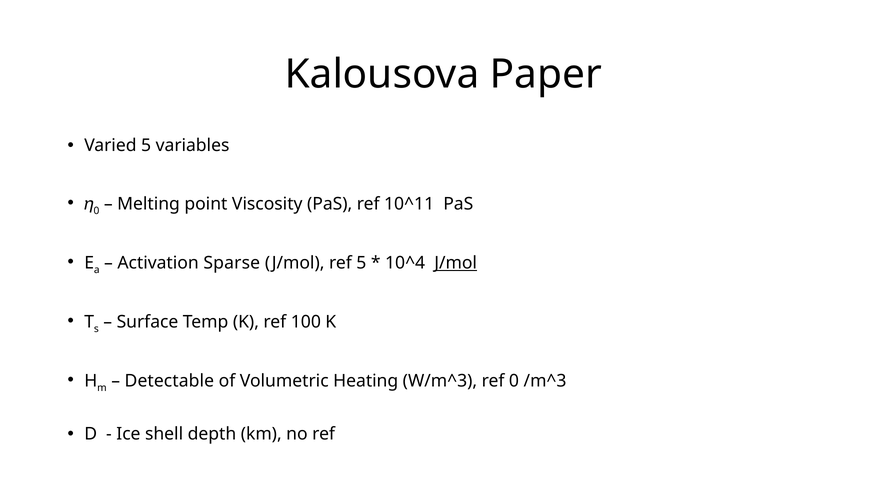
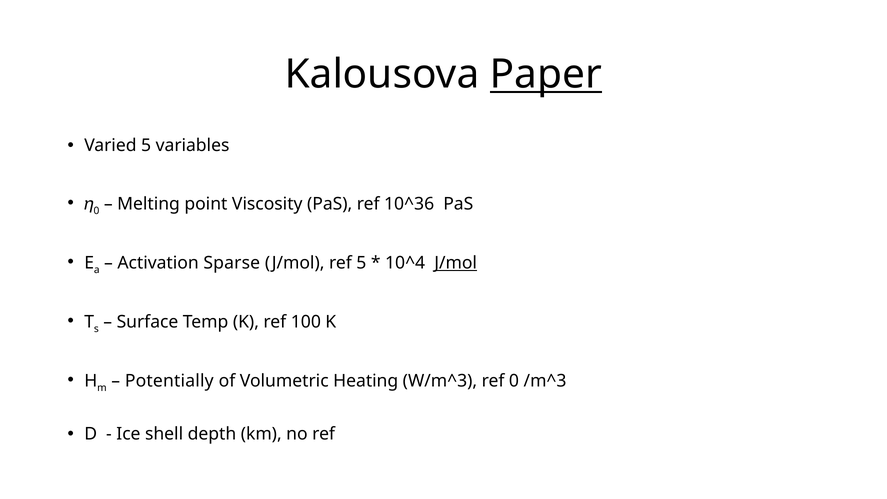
Paper underline: none -> present (546, 75)
10^11: 10^11 -> 10^36 (409, 204)
Detectable: Detectable -> Potentially (169, 381)
